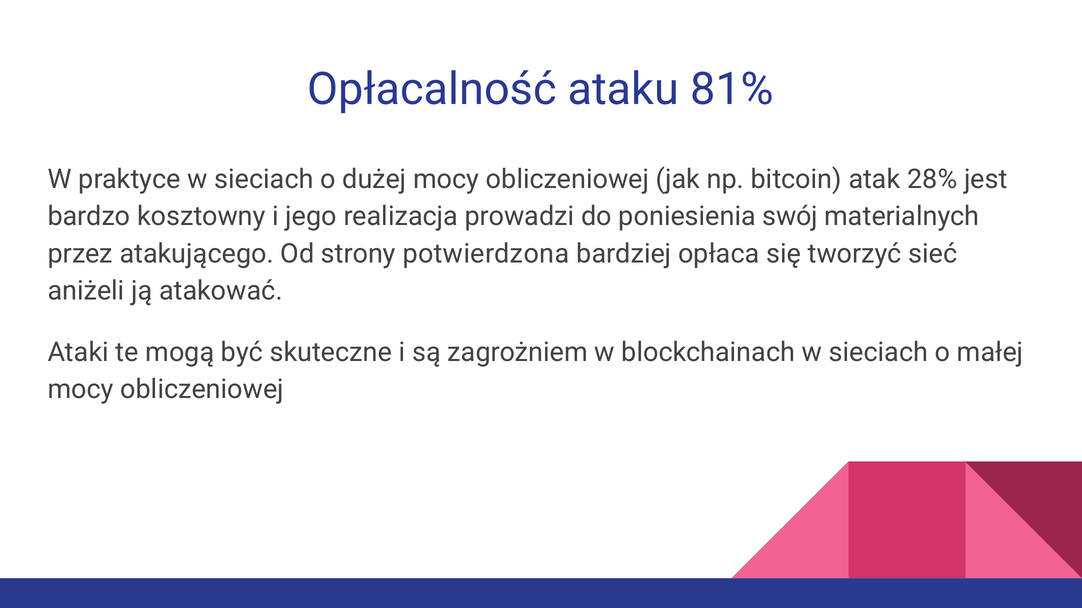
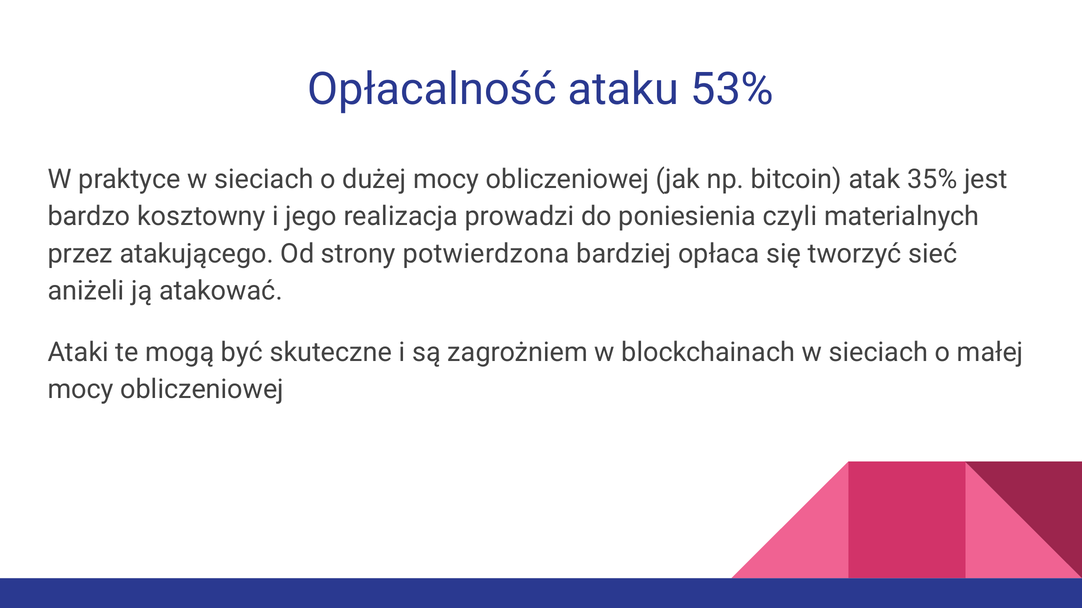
81%: 81% -> 53% (732, 90)
28%: 28% -> 35% (932, 179)
swój: swój -> czyli (790, 217)
